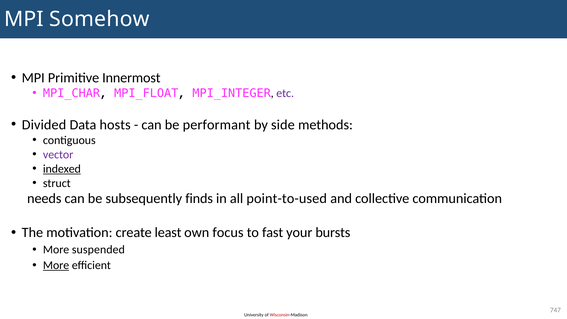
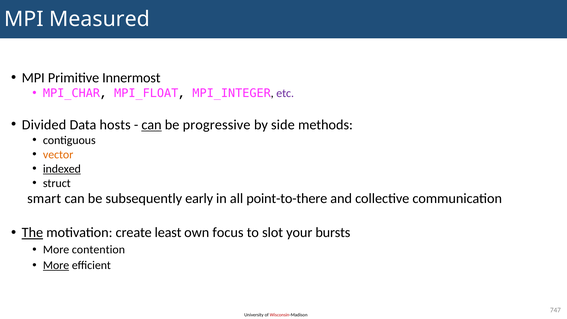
Somehow: Somehow -> Measured (99, 19)
can underline: none -> present (152, 125)
performant: performant -> progressive (217, 125)
vector colour: purple -> orange (58, 155)
needs: needs -> smart (44, 199)
finds: finds -> early (199, 199)
point-to-used: point-to-used -> point-to-there (287, 199)
The underline: none -> present (32, 233)
fast: fast -> slot (273, 233)
suspended: suspended -> contention (98, 250)
